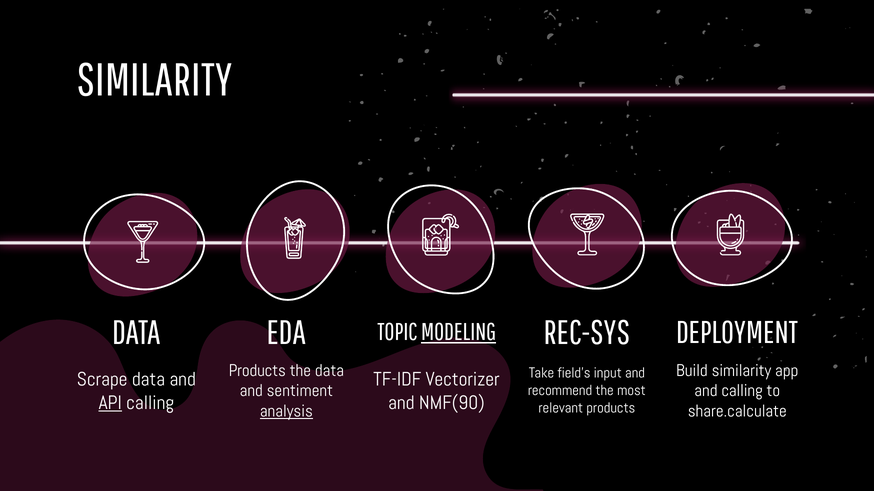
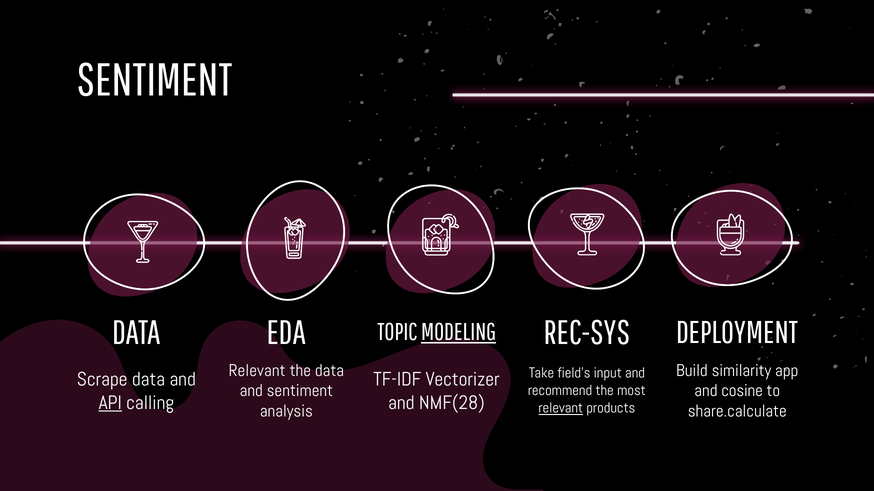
SIMILARITY: SIMILARITY -> SENTIMENT (155, 80)
Products: Products -> Relevant (257, 371)
and calling: calling -> cosine (742, 391)
NMF(90: NMF(90 -> NMF(28 (452, 403)
relevant underline: none -> present (561, 409)
analysis underline: present -> none (286, 412)
